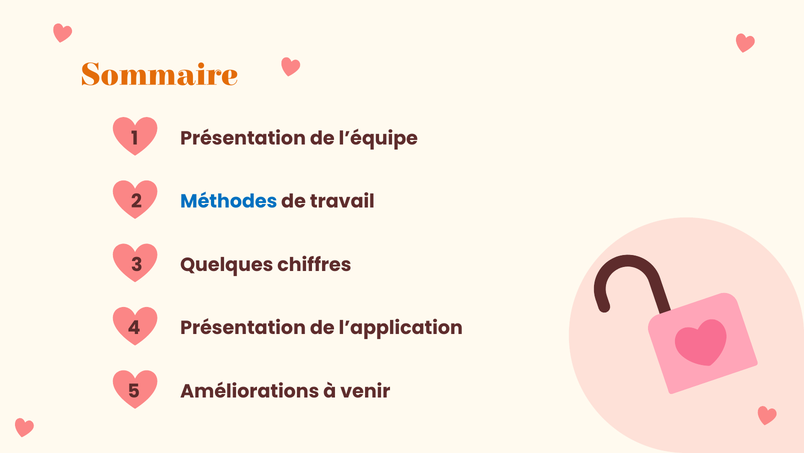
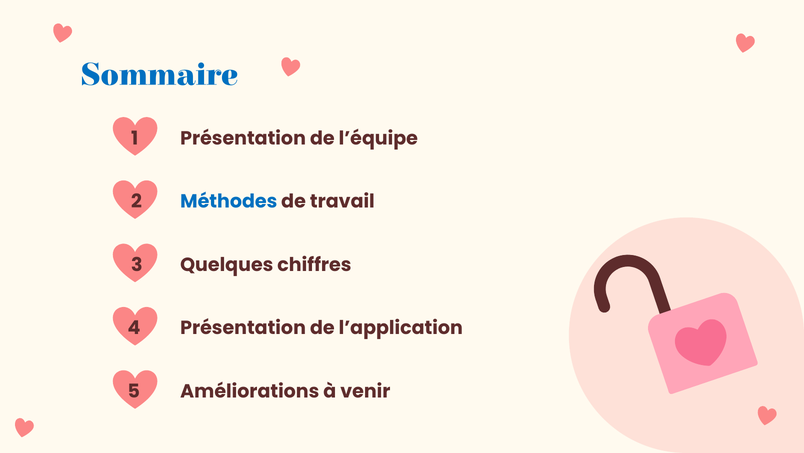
Sommaire colour: orange -> blue (159, 75)
